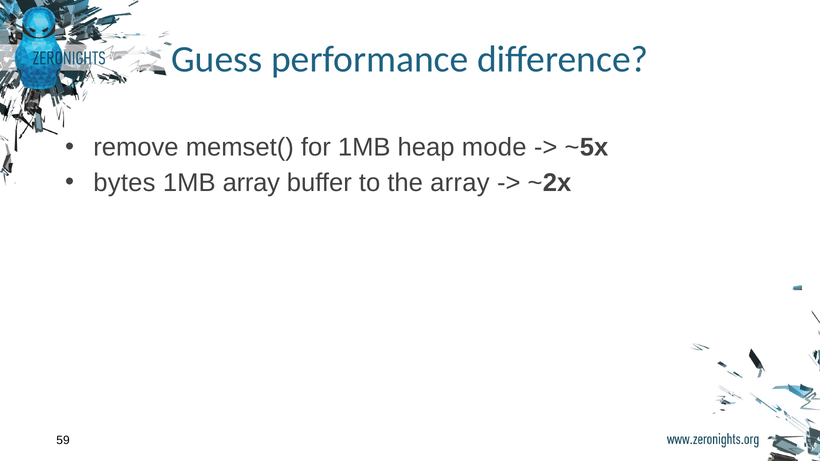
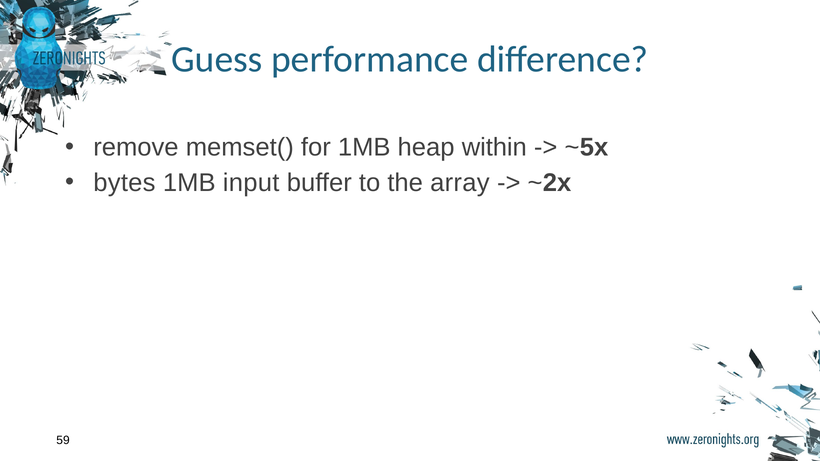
mode: mode -> within (494, 148)
1MB array: array -> input (251, 183)
